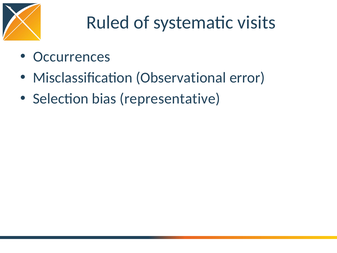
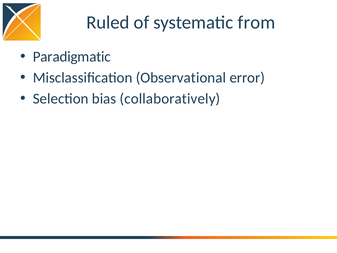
visits: visits -> from (257, 22)
Occurrences: Occurrences -> Paradigmatic (72, 57)
representative: representative -> collaboratively (170, 99)
